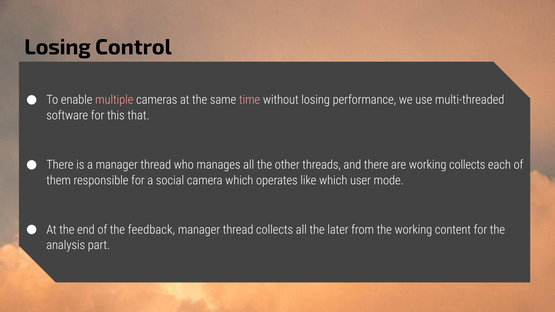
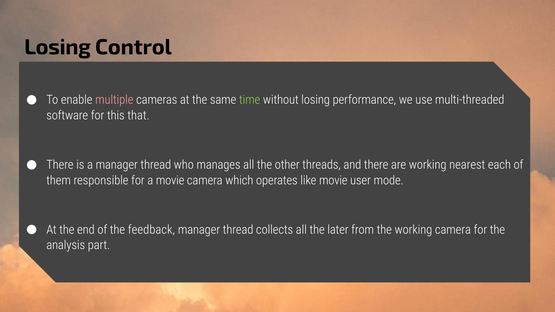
time colour: pink -> light green (250, 100)
working collects: collects -> nearest (467, 165)
a social: social -> movie (170, 180)
like which: which -> movie (333, 180)
working content: content -> camera (453, 230)
